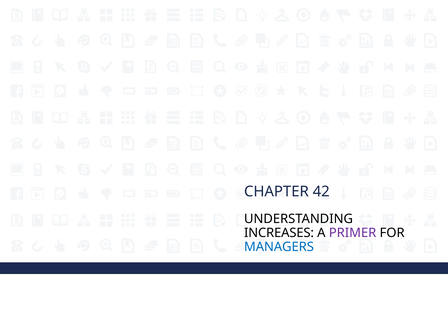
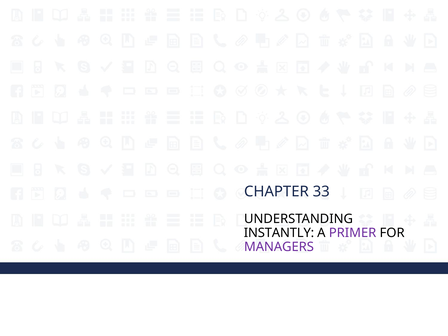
42: 42 -> 33 (321, 191)
INCREASES: INCREASES -> INSTANTLY (279, 233)
MANAGERS colour: blue -> purple (279, 247)
